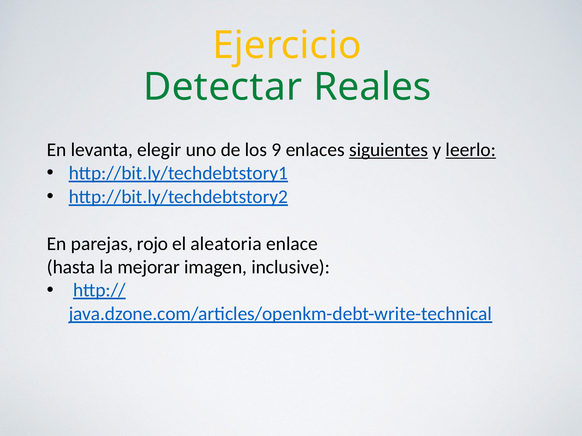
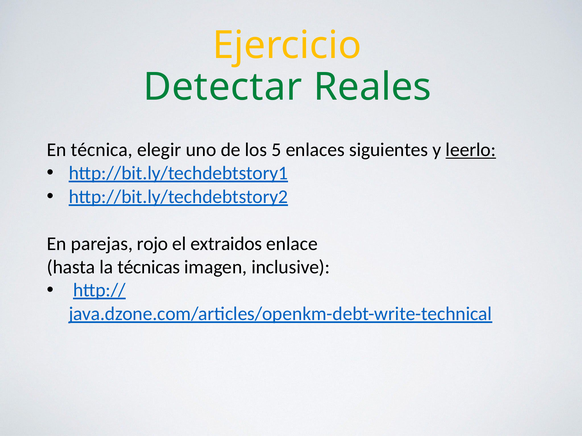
levanta: levanta -> técnica (102, 150)
9: 9 -> 5 (276, 150)
siguientes underline: present -> none (389, 150)
aleatoria: aleatoria -> extraidos (226, 244)
mejorar: mejorar -> técnicas (149, 267)
